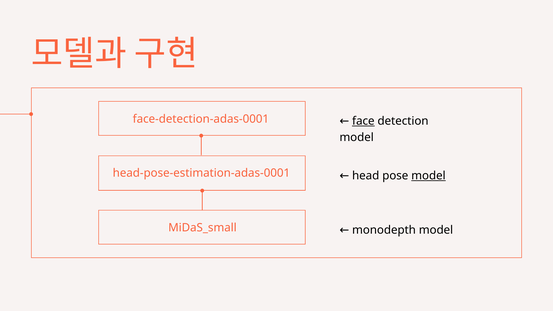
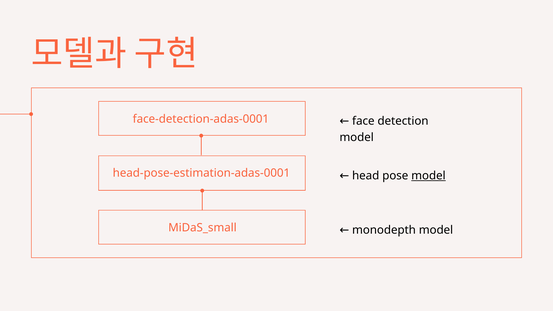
face underline: present -> none (363, 121)
